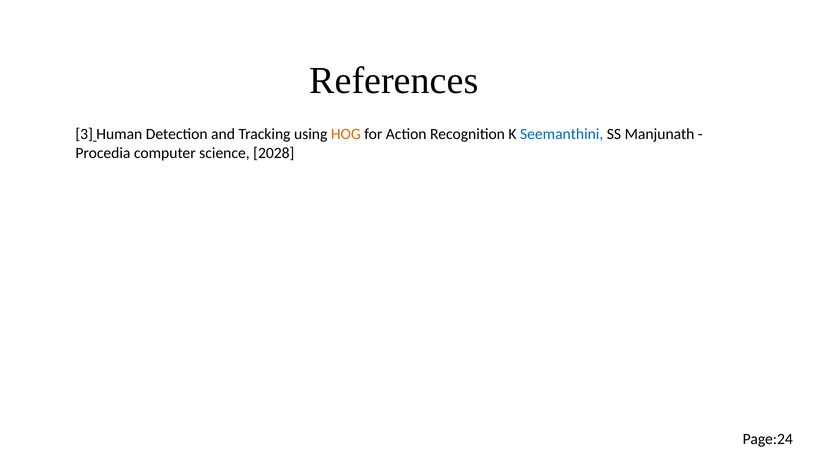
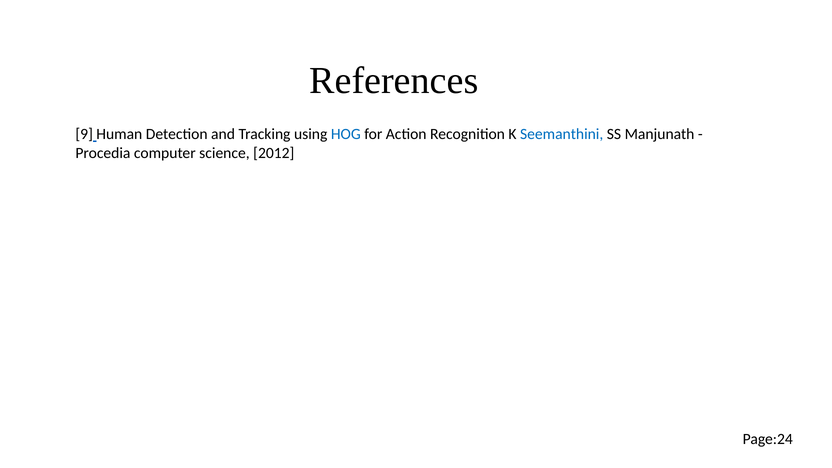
3: 3 -> 9 (84, 134)
HOG colour: orange -> blue (346, 134)
2028: 2028 -> 2012 (274, 153)
